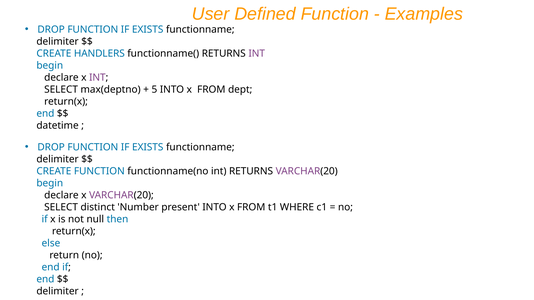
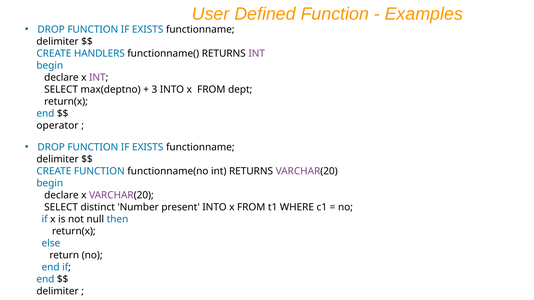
5: 5 -> 3 (154, 90)
datetime: datetime -> operator (57, 126)
